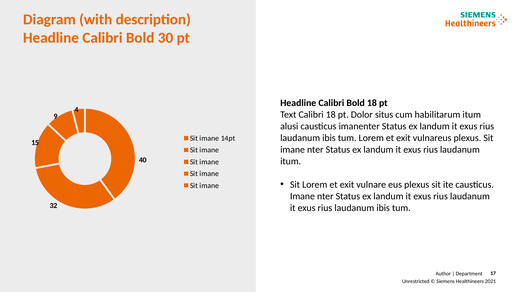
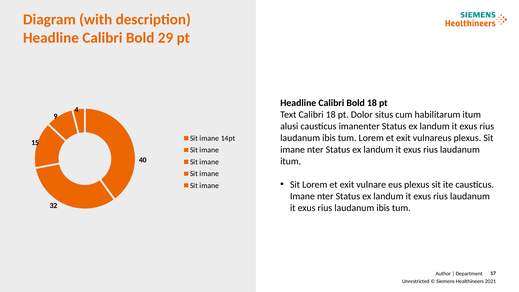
30: 30 -> 29 (166, 38)
